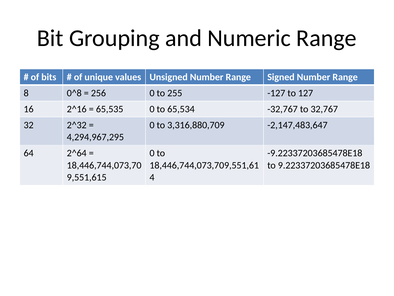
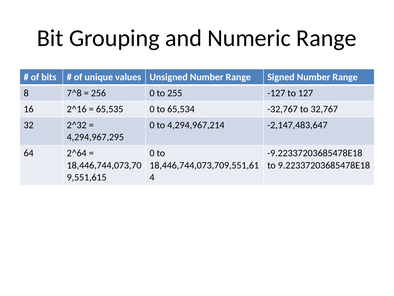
0^8: 0^8 -> 7^8 (74, 93)
3,316,880,709: 3,316,880,709 -> 4,294,967,214 (196, 125)
